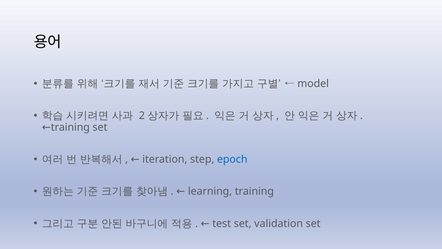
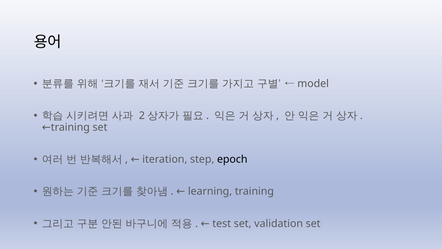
epoch colour: blue -> black (232, 159)
